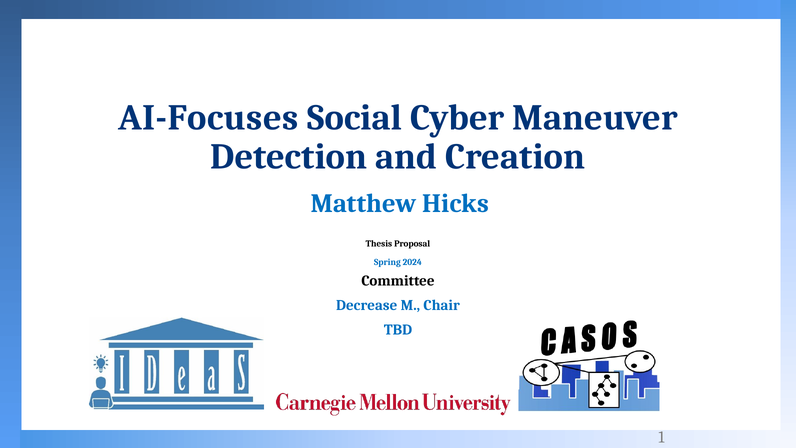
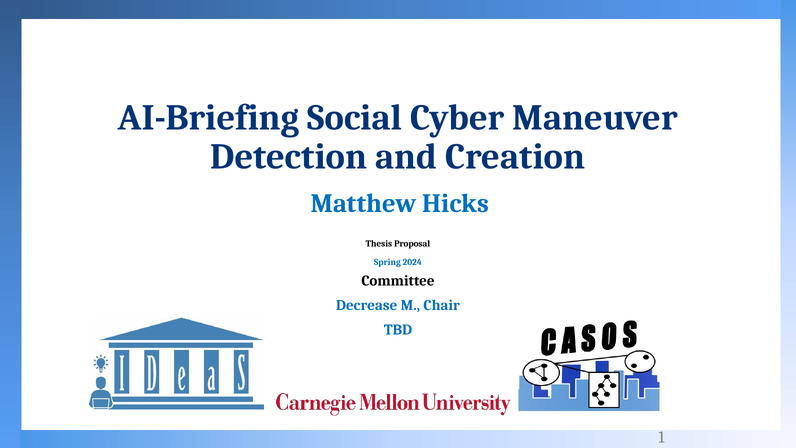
AI-Focuses: AI-Focuses -> AI-Briefing (209, 117)
